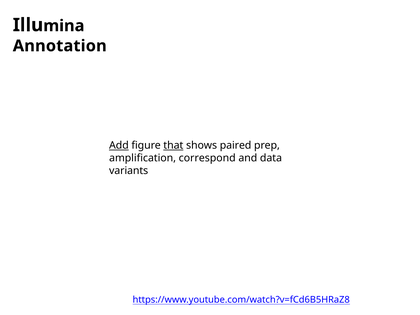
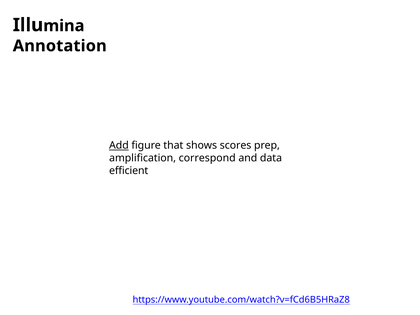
that underline: present -> none (173, 145)
paired: paired -> scores (236, 145)
variants: variants -> efficient (129, 171)
